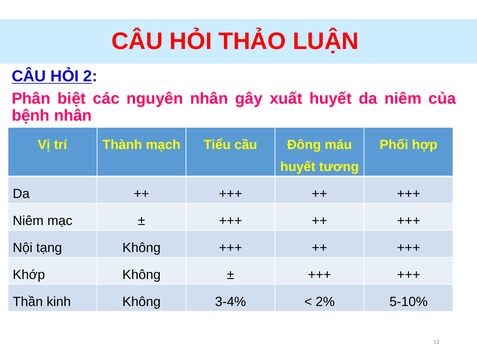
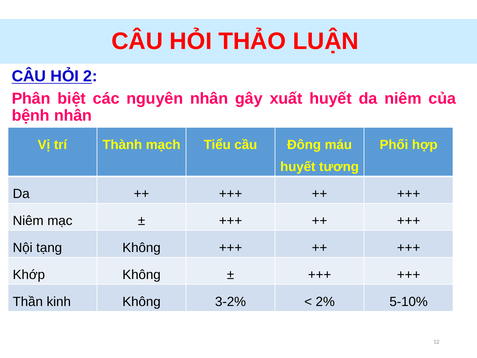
3-4%: 3-4% -> 3-2% (231, 301)
